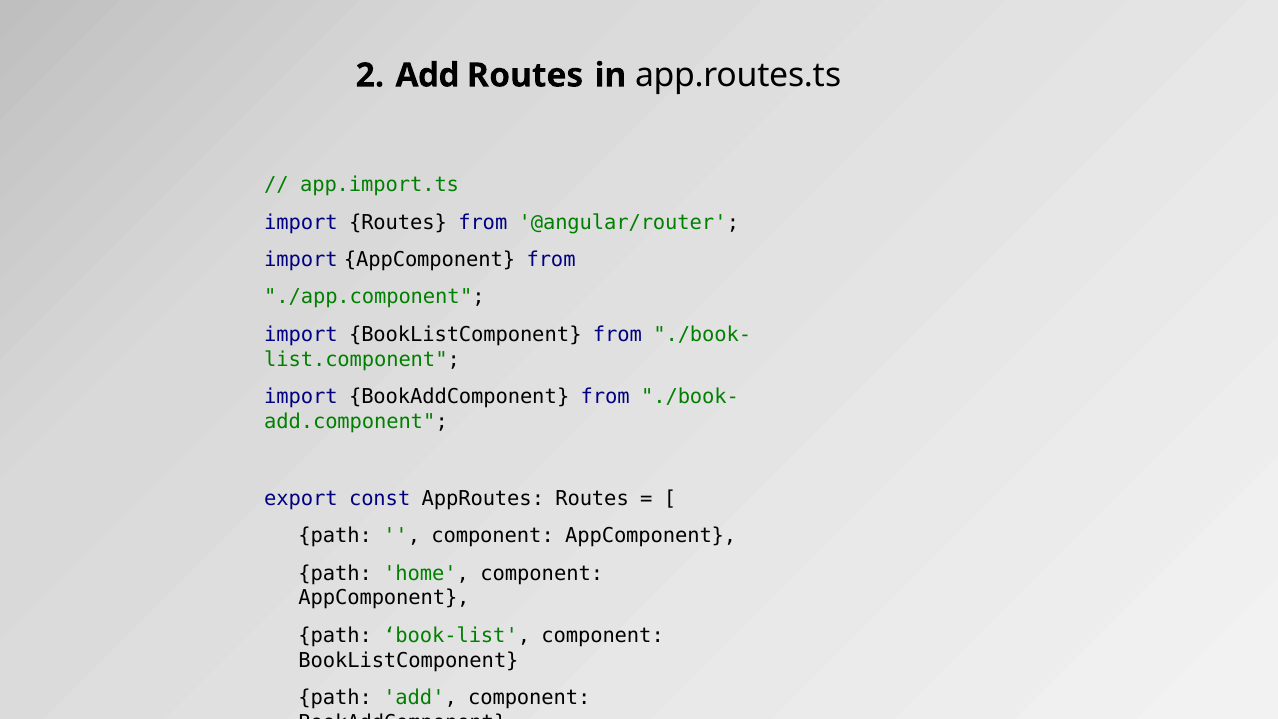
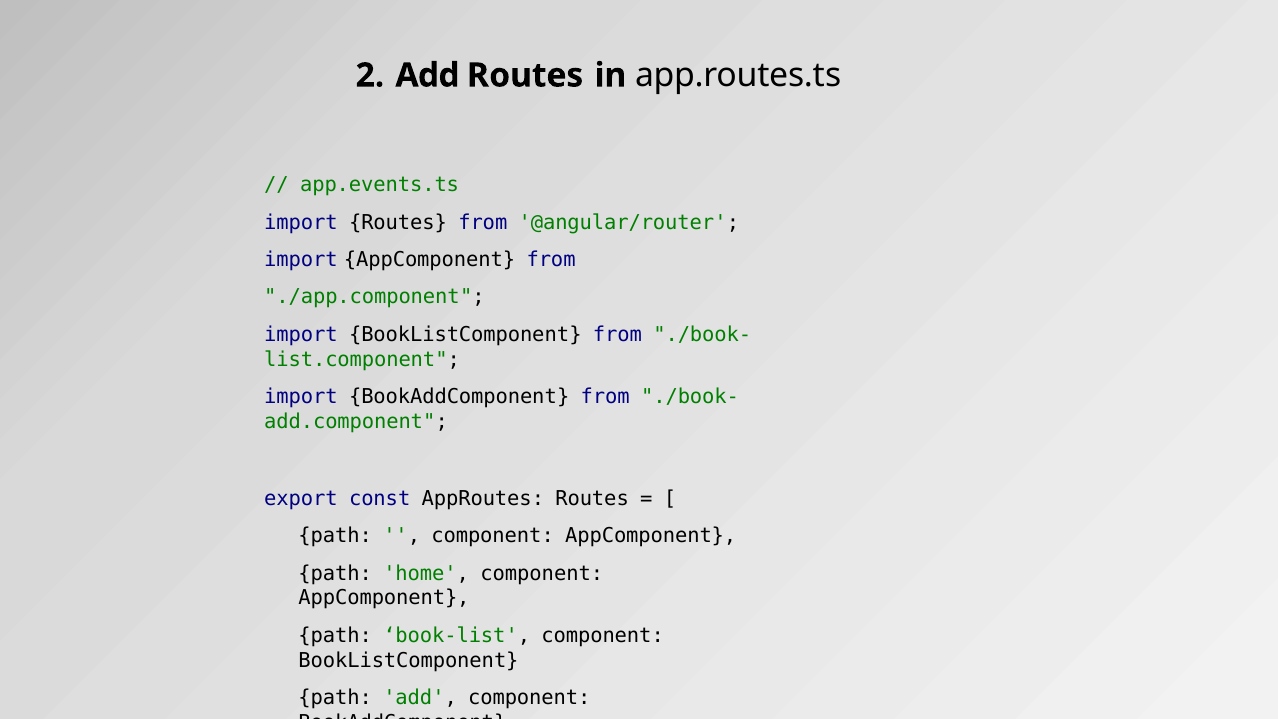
app.import.ts: app.import.ts -> app.events.ts (380, 185)
